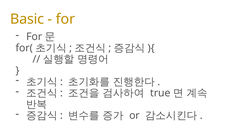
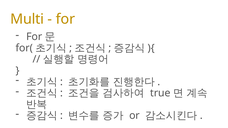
Basic: Basic -> Multi (27, 19)
